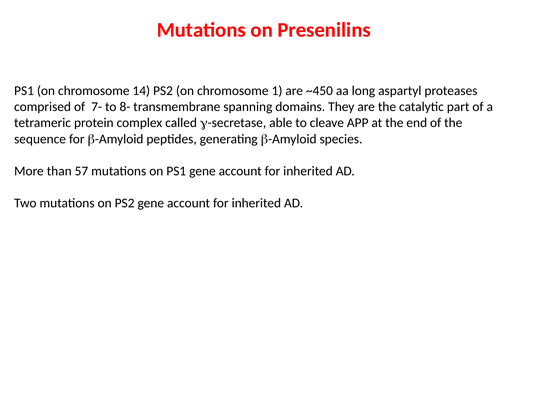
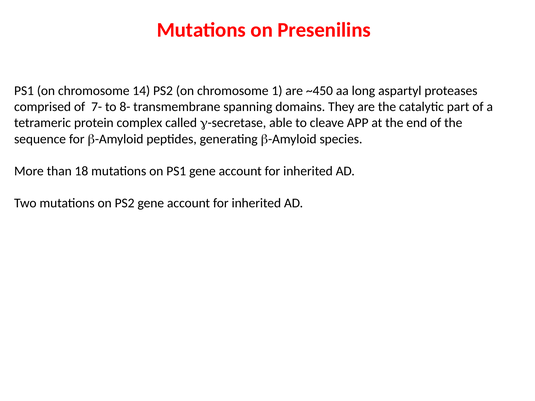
57: 57 -> 18 (81, 171)
